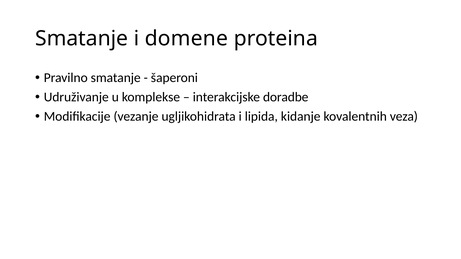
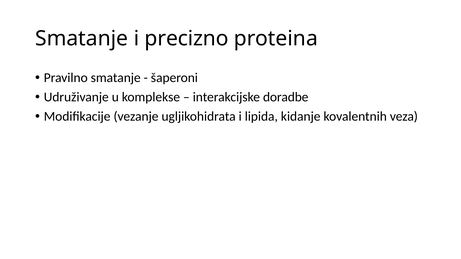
domene: domene -> precizno (187, 39)
